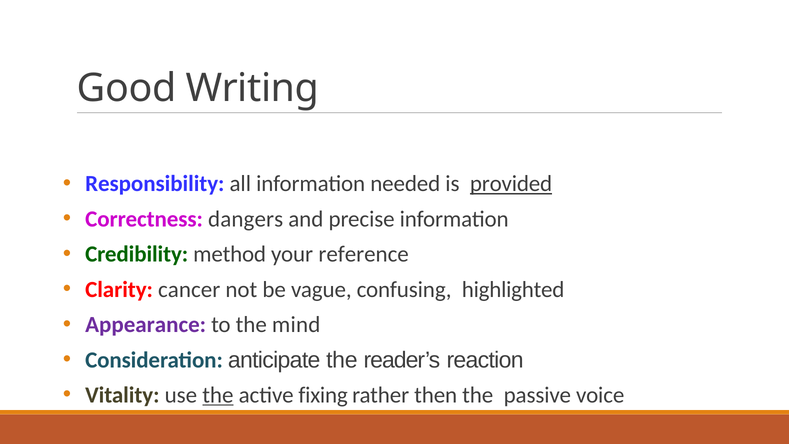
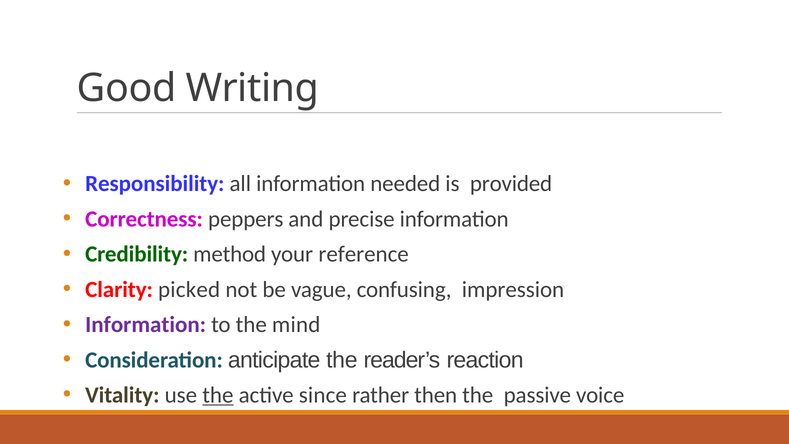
provided underline: present -> none (511, 184)
dangers: dangers -> peppers (246, 219)
cancer: cancer -> picked (189, 289)
highlighted: highlighted -> impression (513, 289)
Appearance: Appearance -> Information (146, 325)
fixing: fixing -> since (323, 395)
